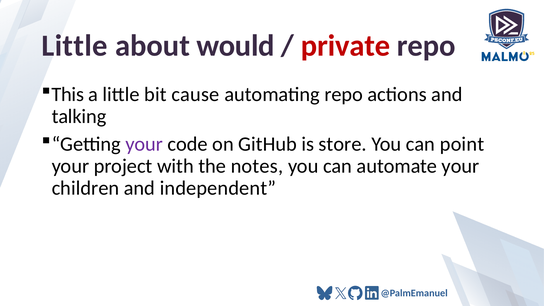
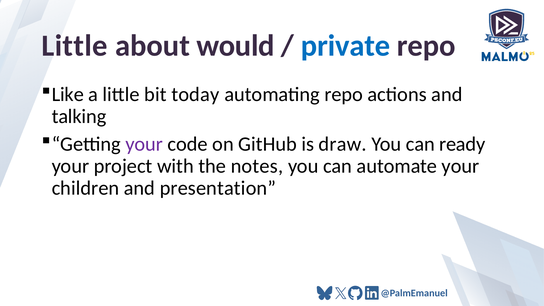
private colour: red -> blue (346, 46)
This: This -> Like (68, 94)
cause: cause -> today (195, 94)
store: store -> draw (343, 144)
point: point -> ready (462, 144)
independent: independent -> presentation (218, 188)
